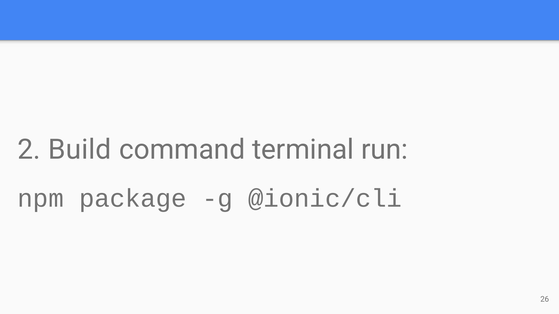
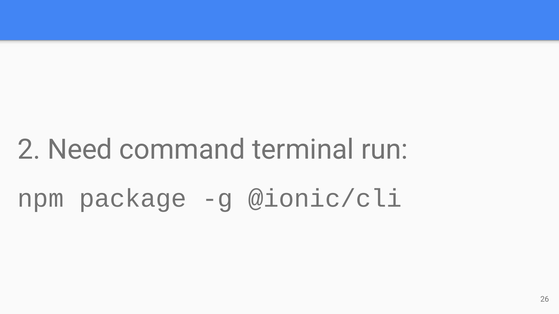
Build: Build -> Need (80, 150)
